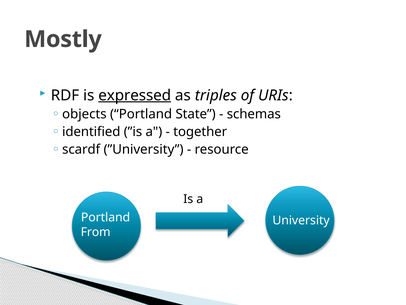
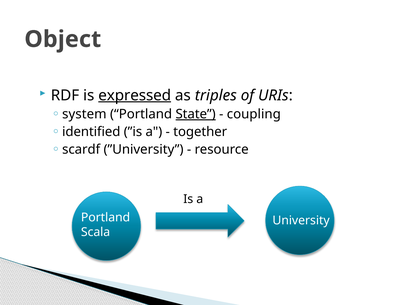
Mostly: Mostly -> Object (63, 39)
objects: objects -> system (84, 114)
State underline: none -> present (196, 114)
schemas: schemas -> coupling (254, 114)
From: From -> Scala (96, 232)
